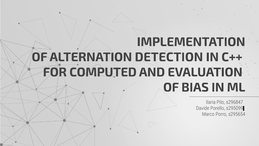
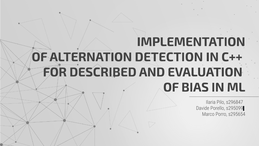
COMPUTED: COMPUTED -> DESCRIBED (103, 72)
